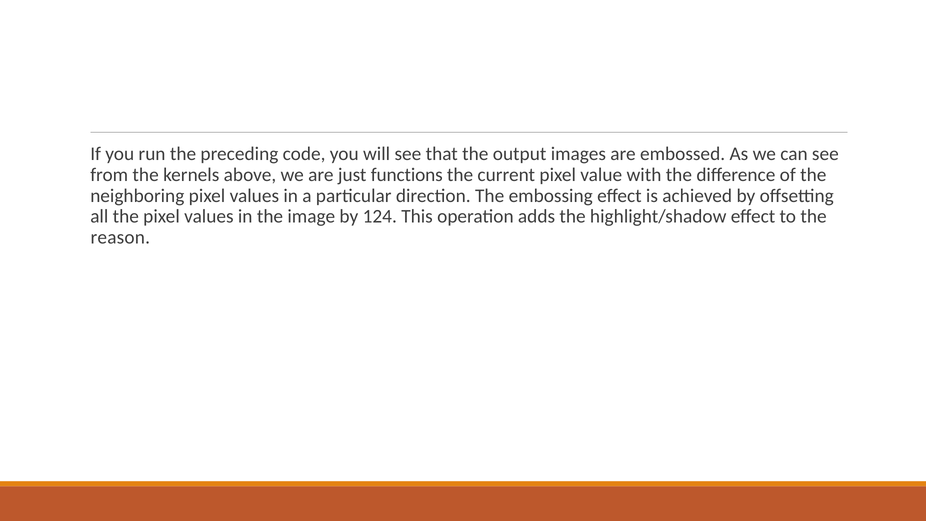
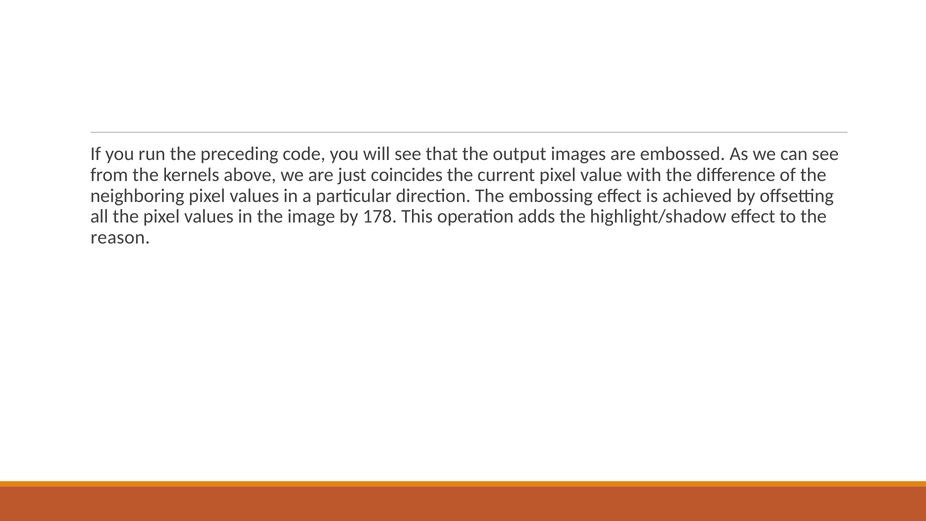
functions: functions -> coincides (407, 175)
124: 124 -> 178 (380, 217)
